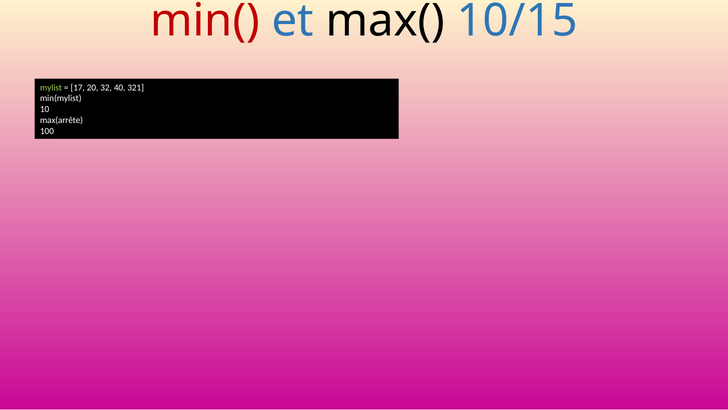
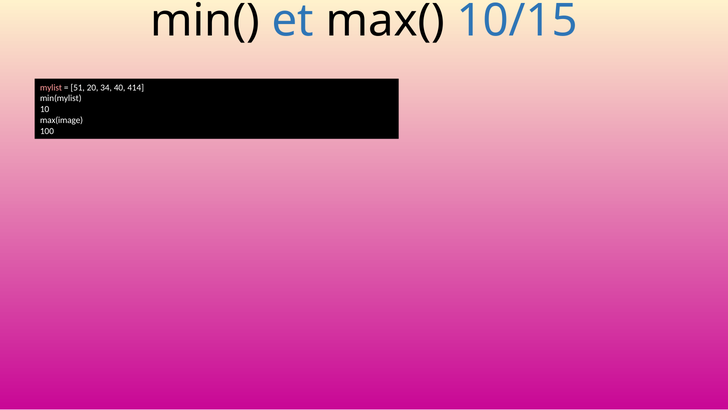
min( colour: red -> black (205, 21)
mylist colour: light green -> pink (51, 87)
17: 17 -> 51 (78, 87)
32: 32 -> 34 (106, 87)
321: 321 -> 414 (136, 87)
max(arrête: max(arrête -> max(image (62, 120)
